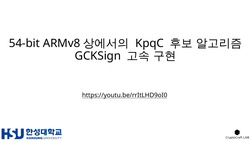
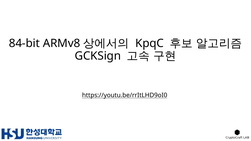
54-bit: 54-bit -> 84-bit (24, 43)
